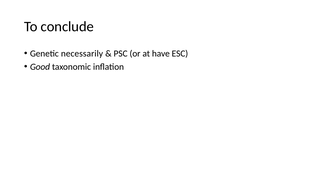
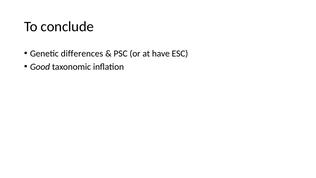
necessarily: necessarily -> differences (82, 53)
